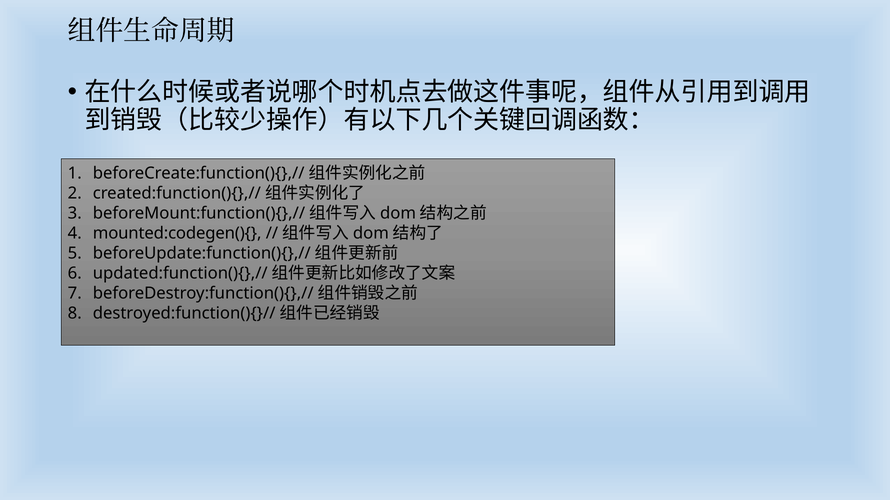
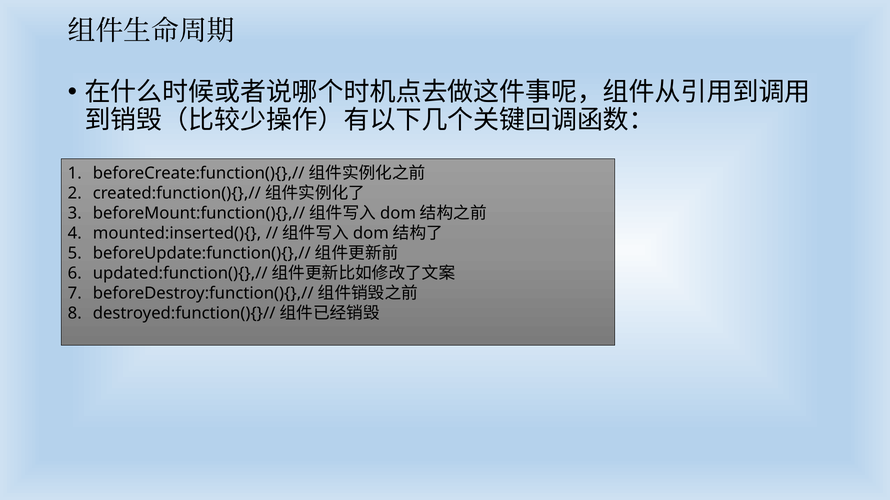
mounted:codegen(){: mounted:codegen(){ -> mounted:inserted(){ (177, 233)
